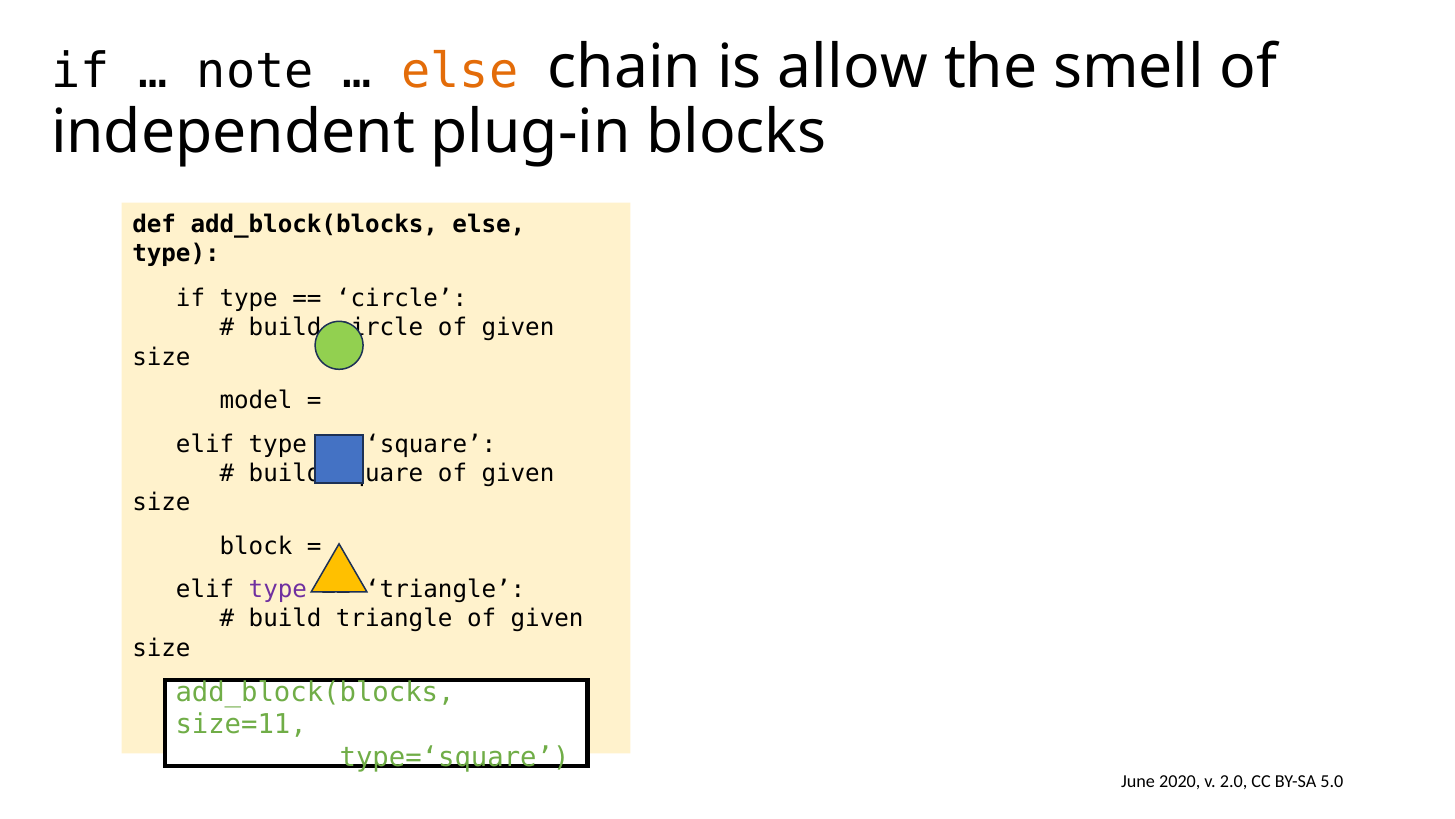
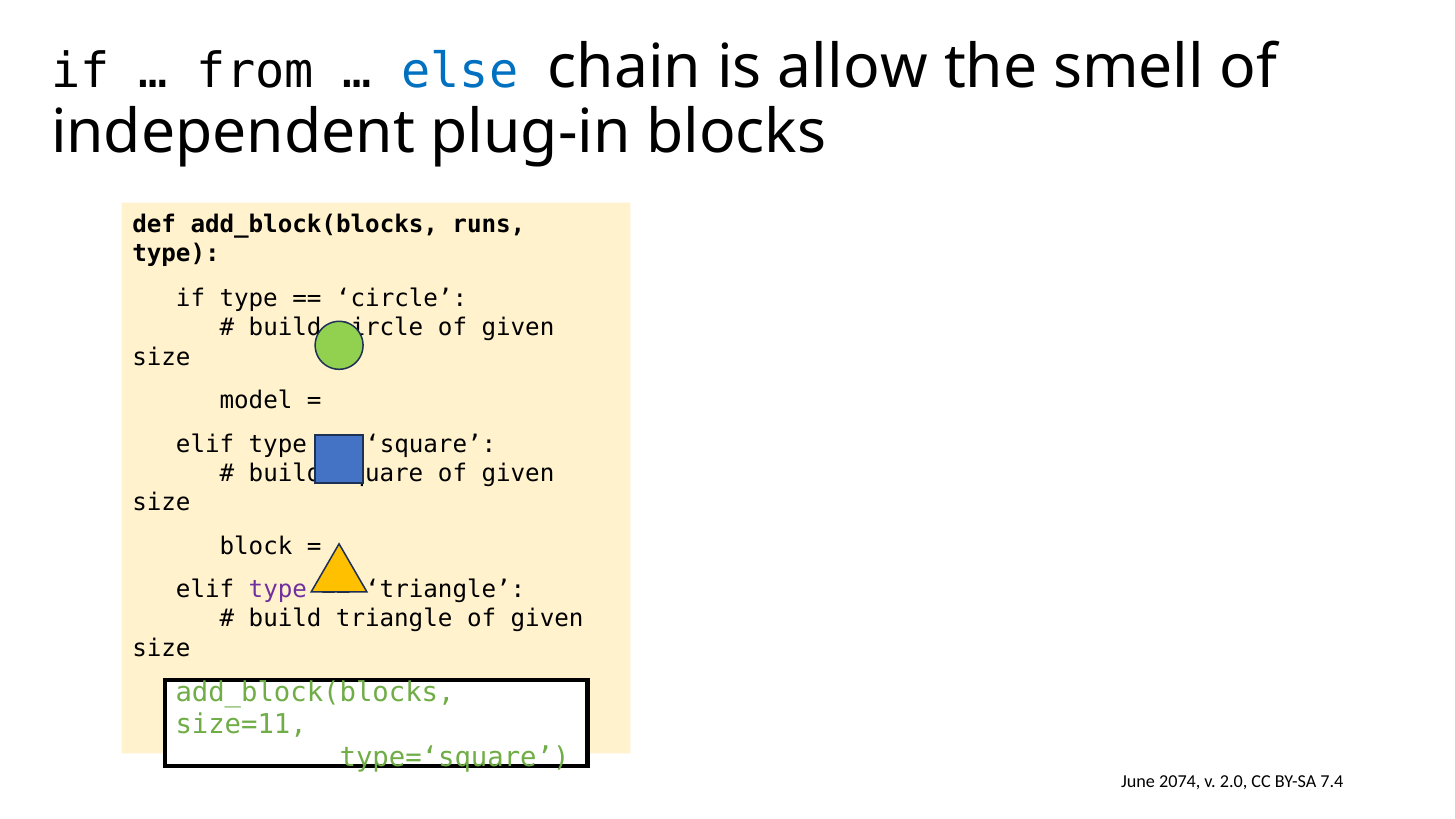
note: note -> from (255, 71)
else colour: orange -> blue (460, 71)
add_block(blocks else: else -> runs (489, 224)
2020: 2020 -> 2074 (1180, 781)
5.0: 5.0 -> 7.4 (1332, 781)
